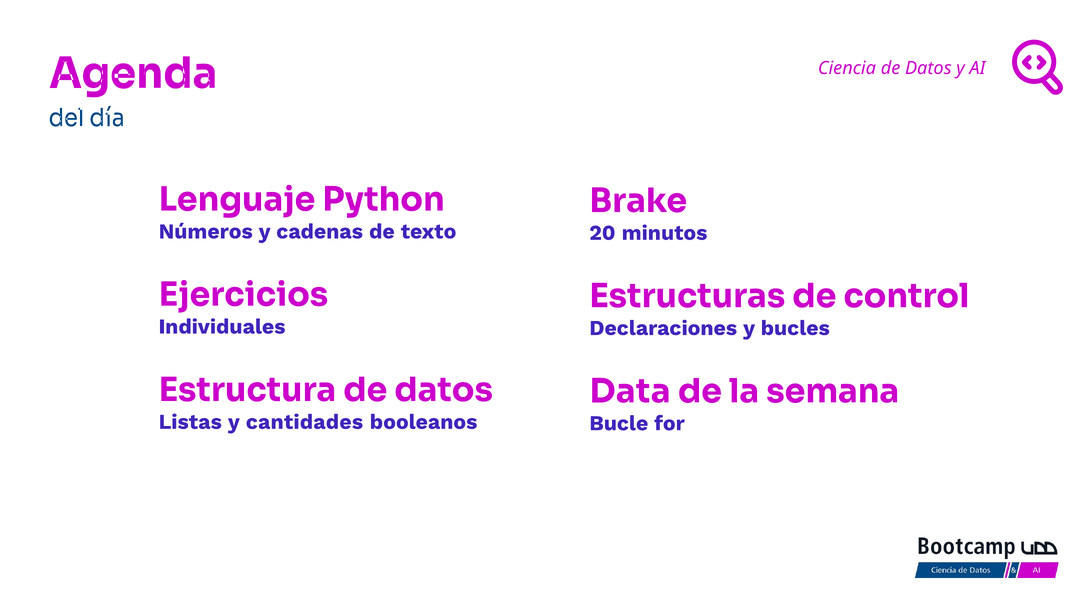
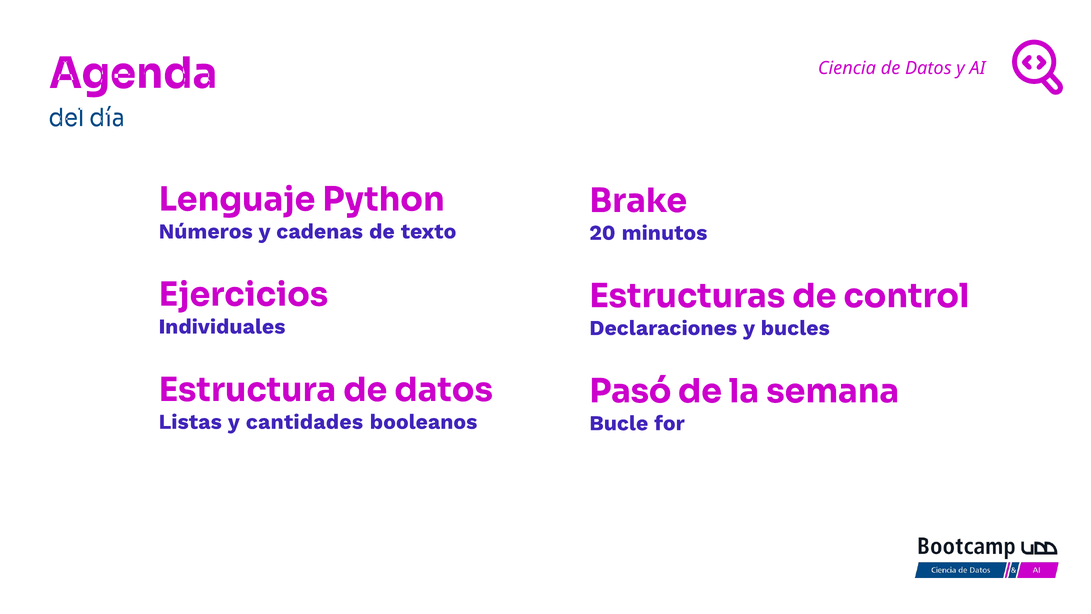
Data: Data -> Pasó (630, 391)
